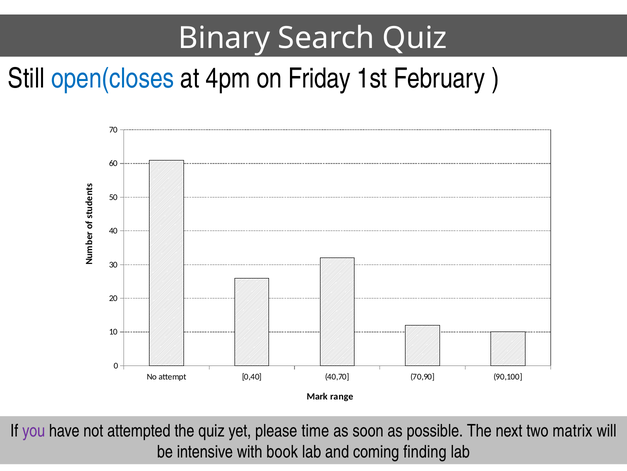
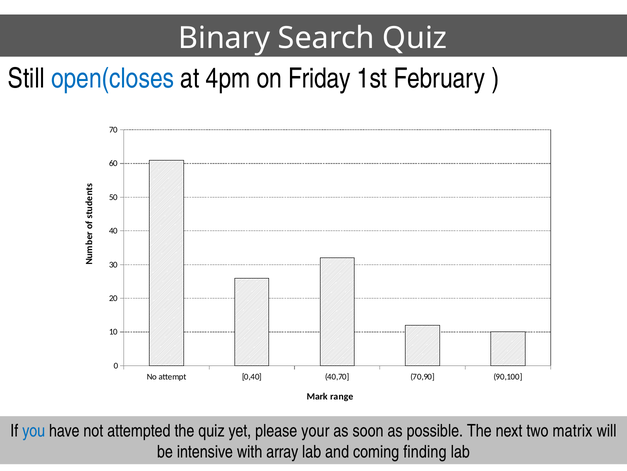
you colour: purple -> blue (34, 430)
time: time -> your (315, 430)
book: book -> array (282, 451)
